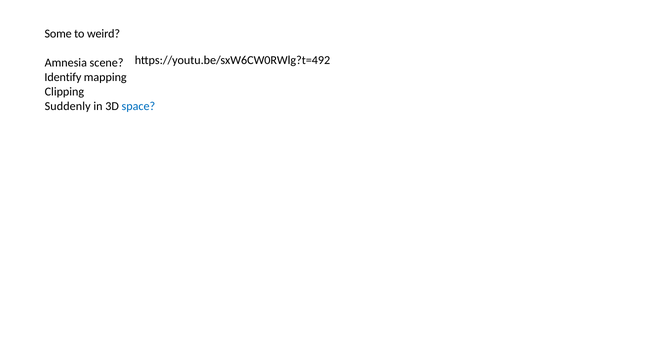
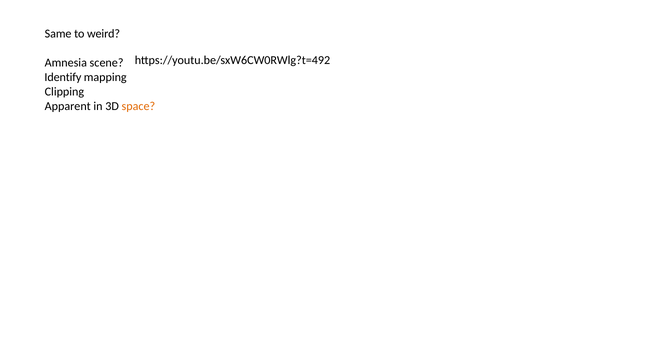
Some: Some -> Same (58, 34)
Suddenly: Suddenly -> Apparent (68, 106)
space colour: blue -> orange (138, 106)
